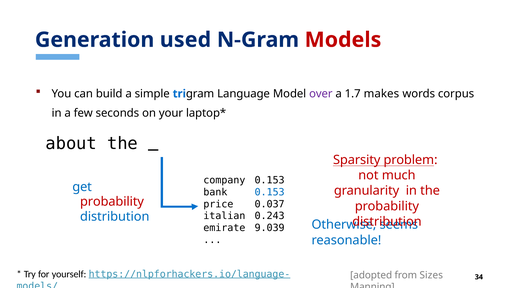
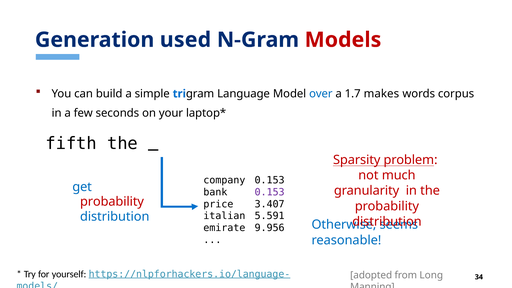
over colour: purple -> blue (321, 94)
about: about -> fifth (71, 144)
0.153 colour: blue -> purple (270, 192)
0.037: 0.037 -> 3.407 (270, 204)
0.243: 0.243 -> 5.591 (270, 216)
9.039: 9.039 -> 9.956 (270, 228)
Sizes: Sizes -> Long (431, 275)
